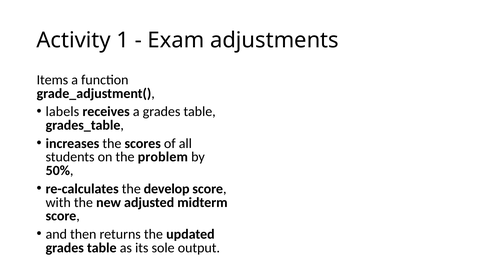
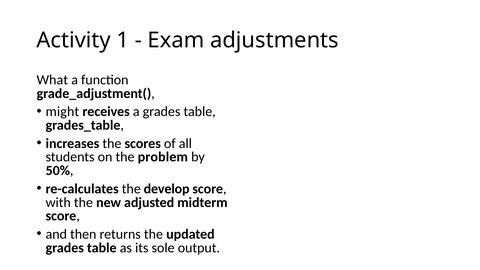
Items: Items -> What (52, 80)
labels: labels -> might (62, 112)
